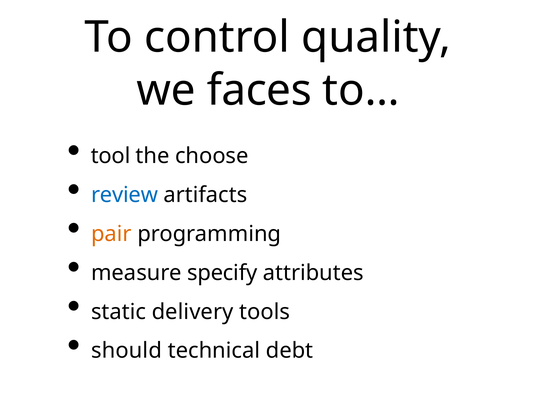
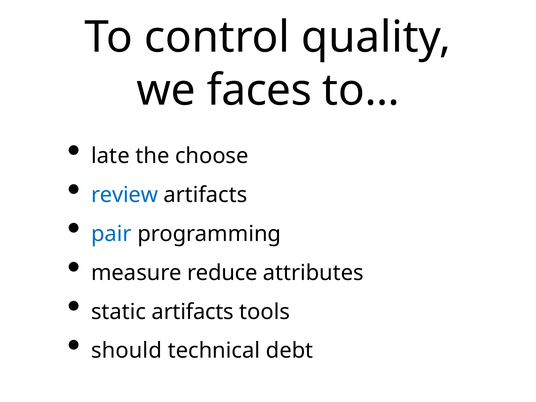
tool: tool -> late (110, 156)
pair colour: orange -> blue (111, 234)
specify: specify -> reduce (222, 273)
static delivery: delivery -> artifacts (193, 312)
